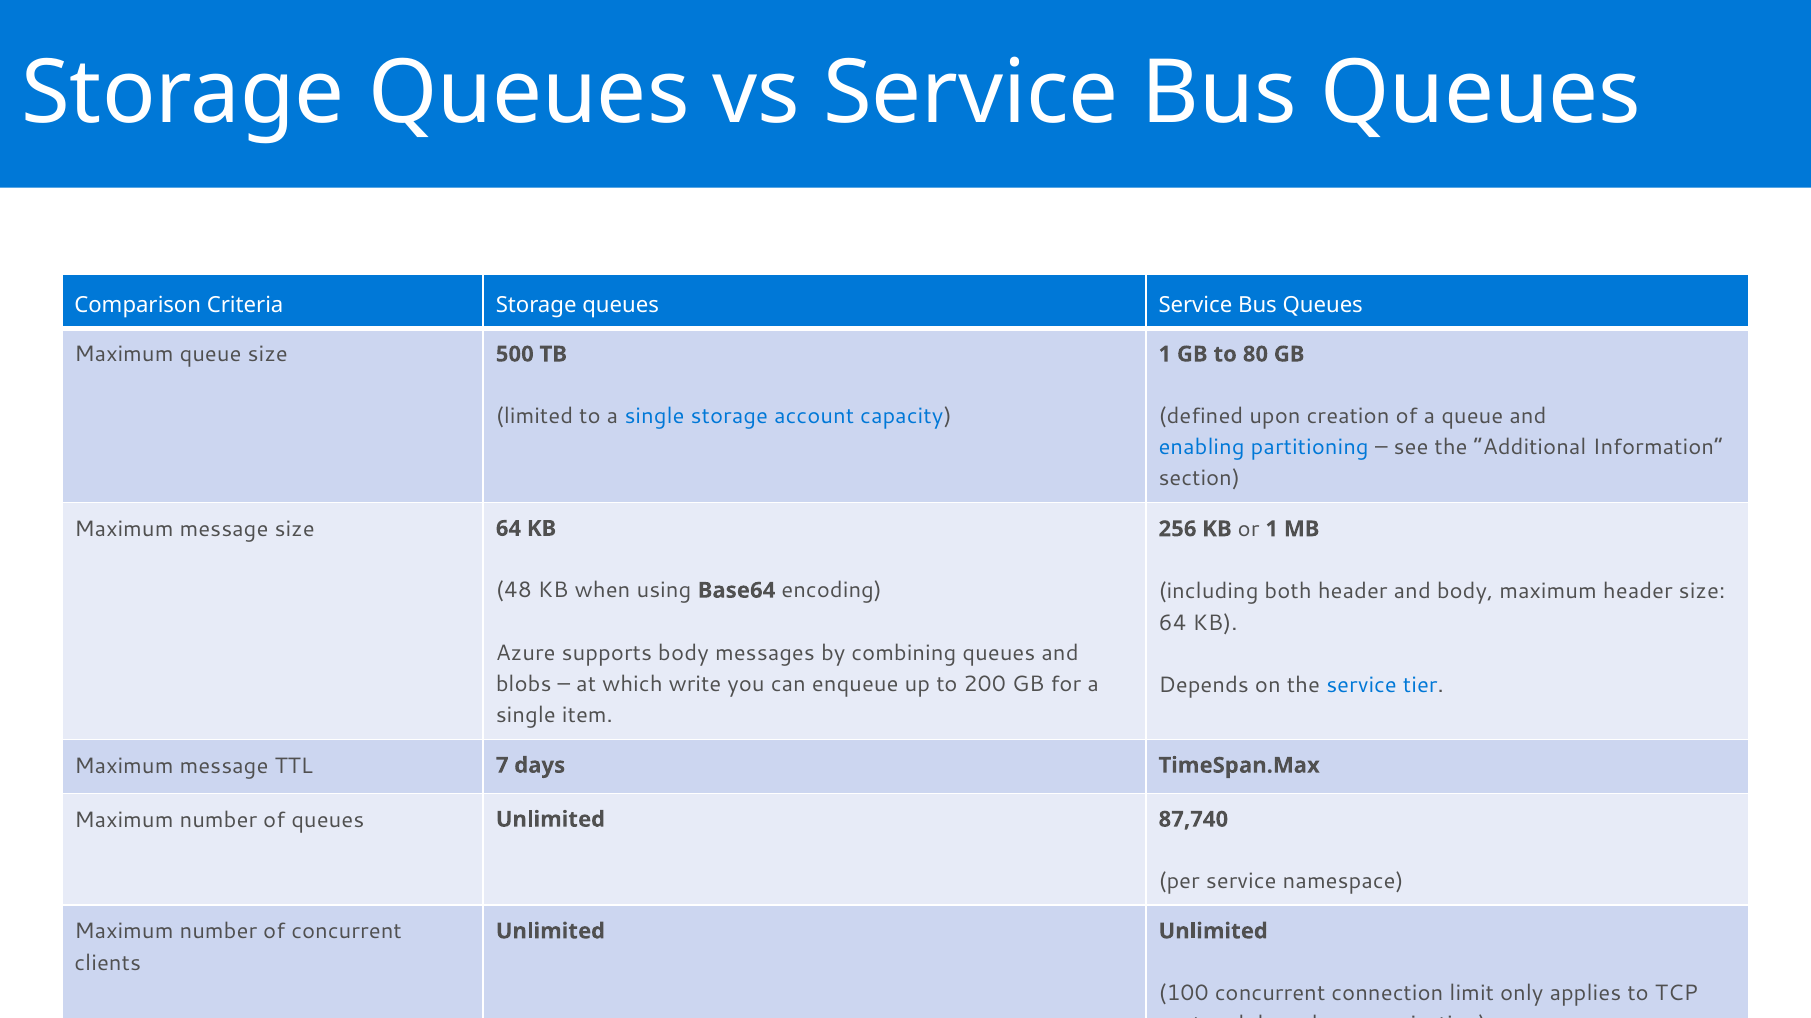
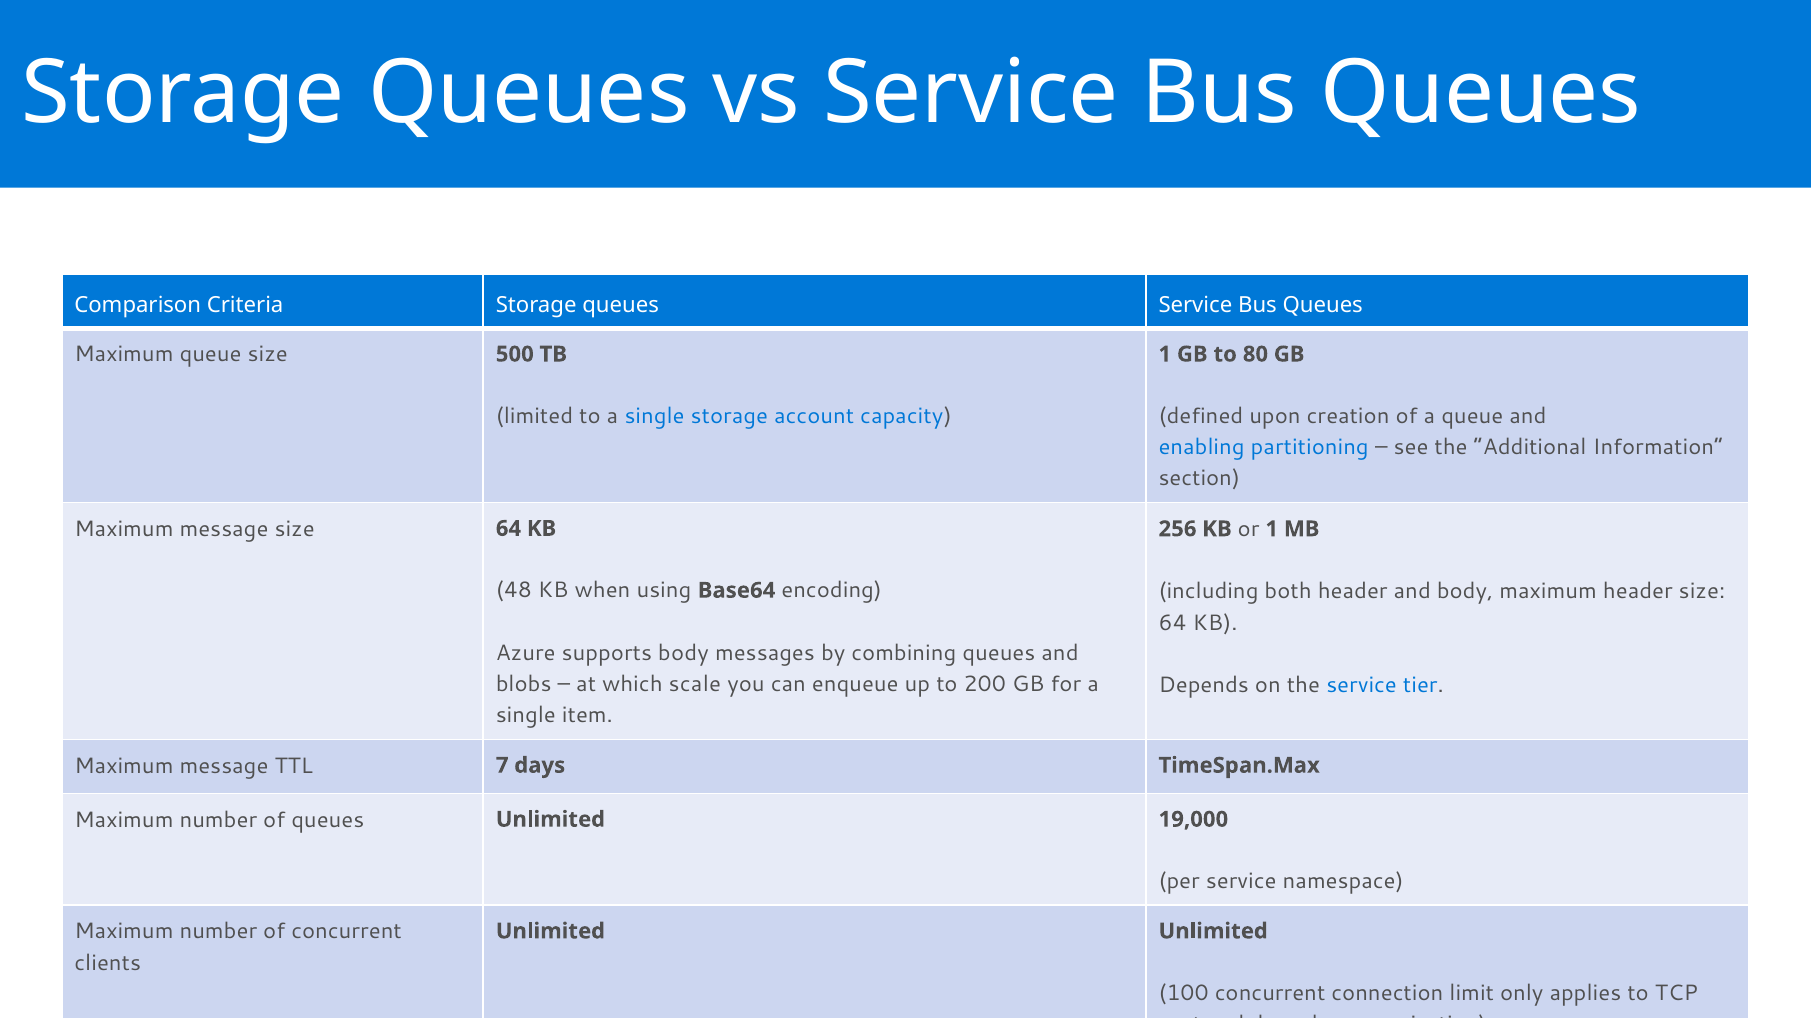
write: write -> scale (695, 685)
87,740: 87,740 -> 19,000 (1193, 820)
